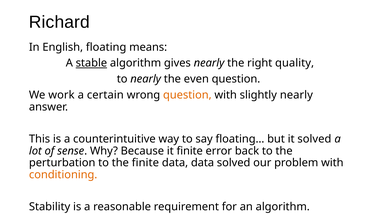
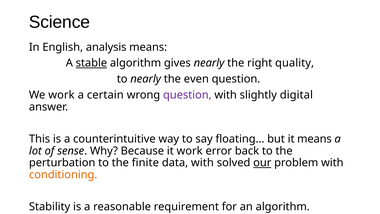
Richard: Richard -> Science (60, 22)
floating: floating -> analysis (106, 47)
question colour: orange -> purple (187, 95)
slightly nearly: nearly -> digital (296, 95)
it solved: solved -> means (314, 139)
it finite: finite -> work (190, 151)
data data: data -> with (202, 163)
our underline: none -> present (262, 163)
